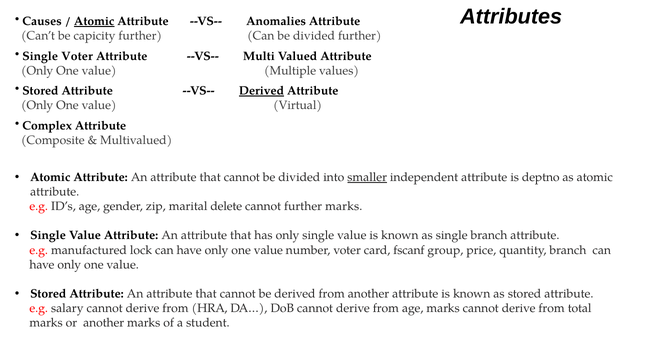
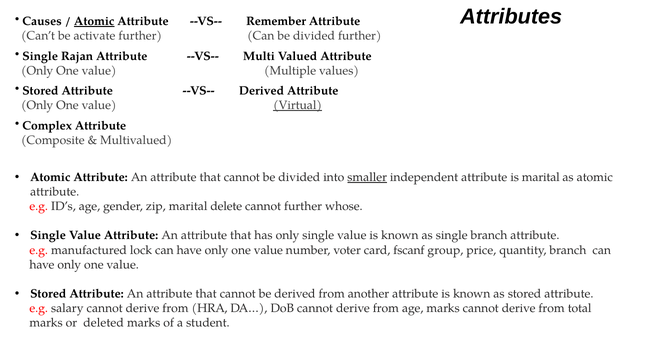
Anomalies: Anomalies -> Remember (276, 21)
capicity: capicity -> activate (94, 36)
Single Voter: Voter -> Rajan (77, 56)
Derived underline: present -> none (262, 91)
Virtual underline: none -> present (298, 106)
is deptno: deptno -> marital (541, 177)
further marks: marks -> whose (344, 207)
or another: another -> deleted (104, 323)
